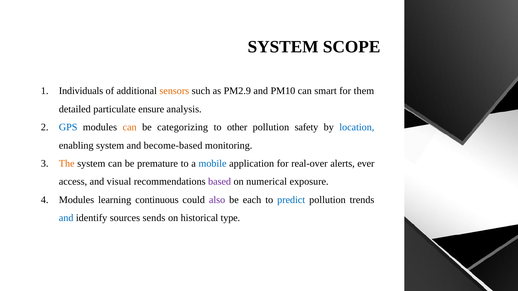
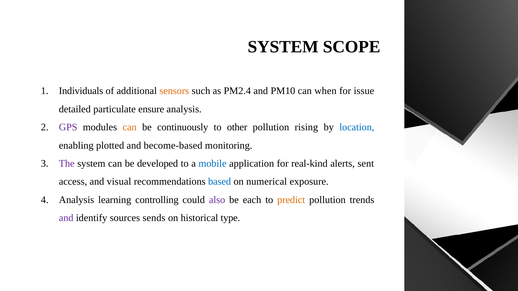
PM2.9: PM2.9 -> PM2.4 (237, 91)
smart: smart -> when (326, 91)
them: them -> issue (364, 91)
GPS colour: blue -> purple (68, 127)
categorizing: categorizing -> continuously (183, 127)
safety: safety -> rising (306, 127)
enabling system: system -> plotted (110, 146)
The colour: orange -> purple (67, 164)
premature: premature -> developed (158, 164)
real-over: real-over -> real-kind (309, 164)
ever: ever -> sent (366, 164)
based colour: purple -> blue (220, 182)
Modules: Modules -> Analysis (77, 200)
continuous: continuous -> controlling (157, 200)
predict colour: blue -> orange (291, 200)
and colour: blue -> purple (66, 218)
